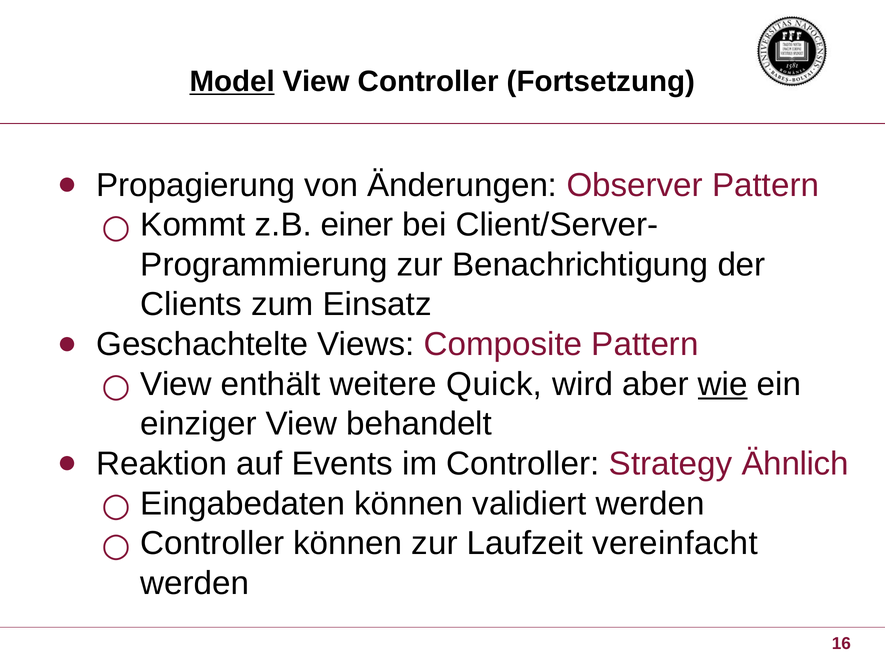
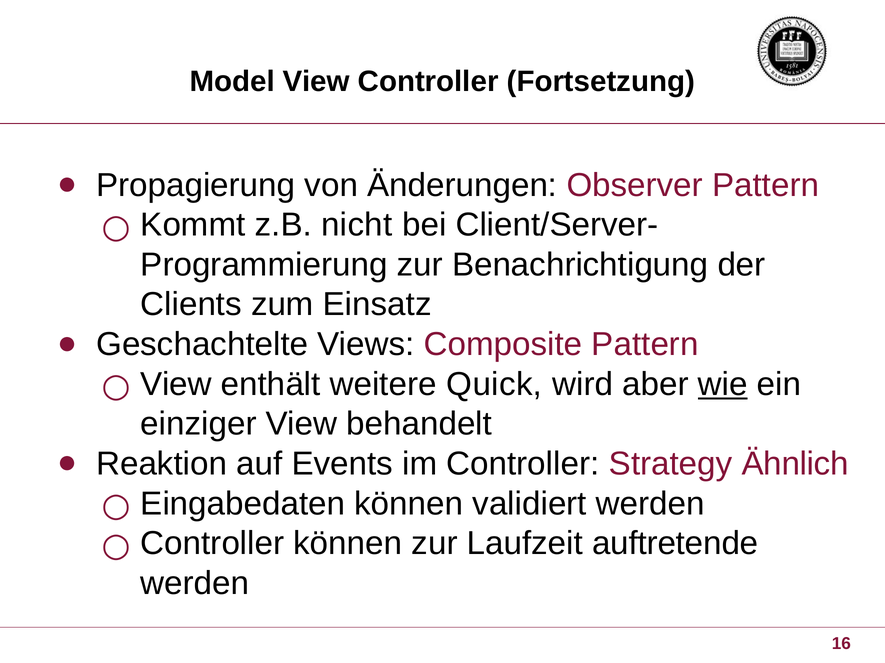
Model underline: present -> none (232, 82)
einer: einer -> nicht (357, 225)
vereinfacht: vereinfacht -> auftretende (675, 544)
